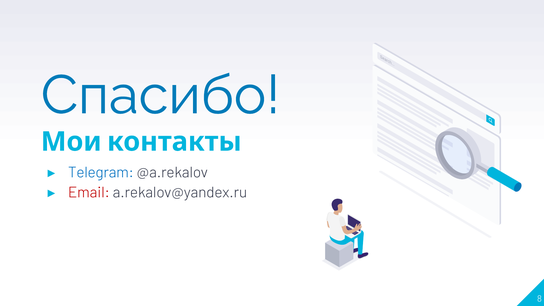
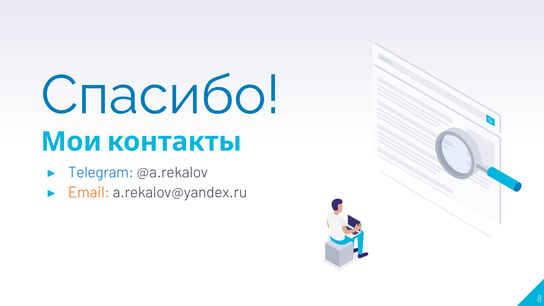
Email colour: red -> orange (89, 193)
